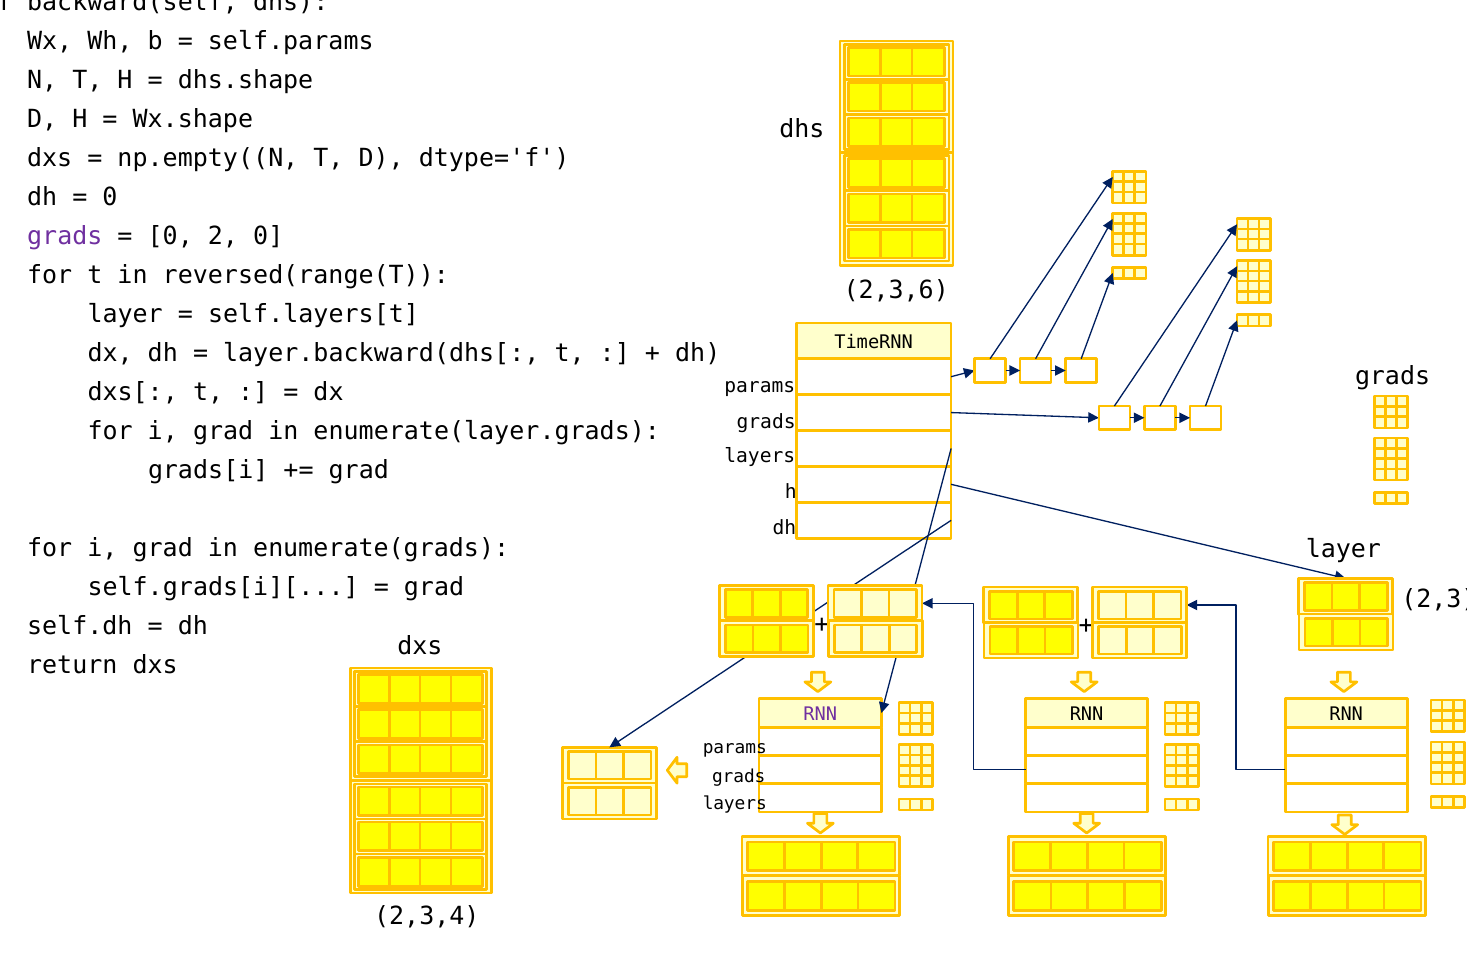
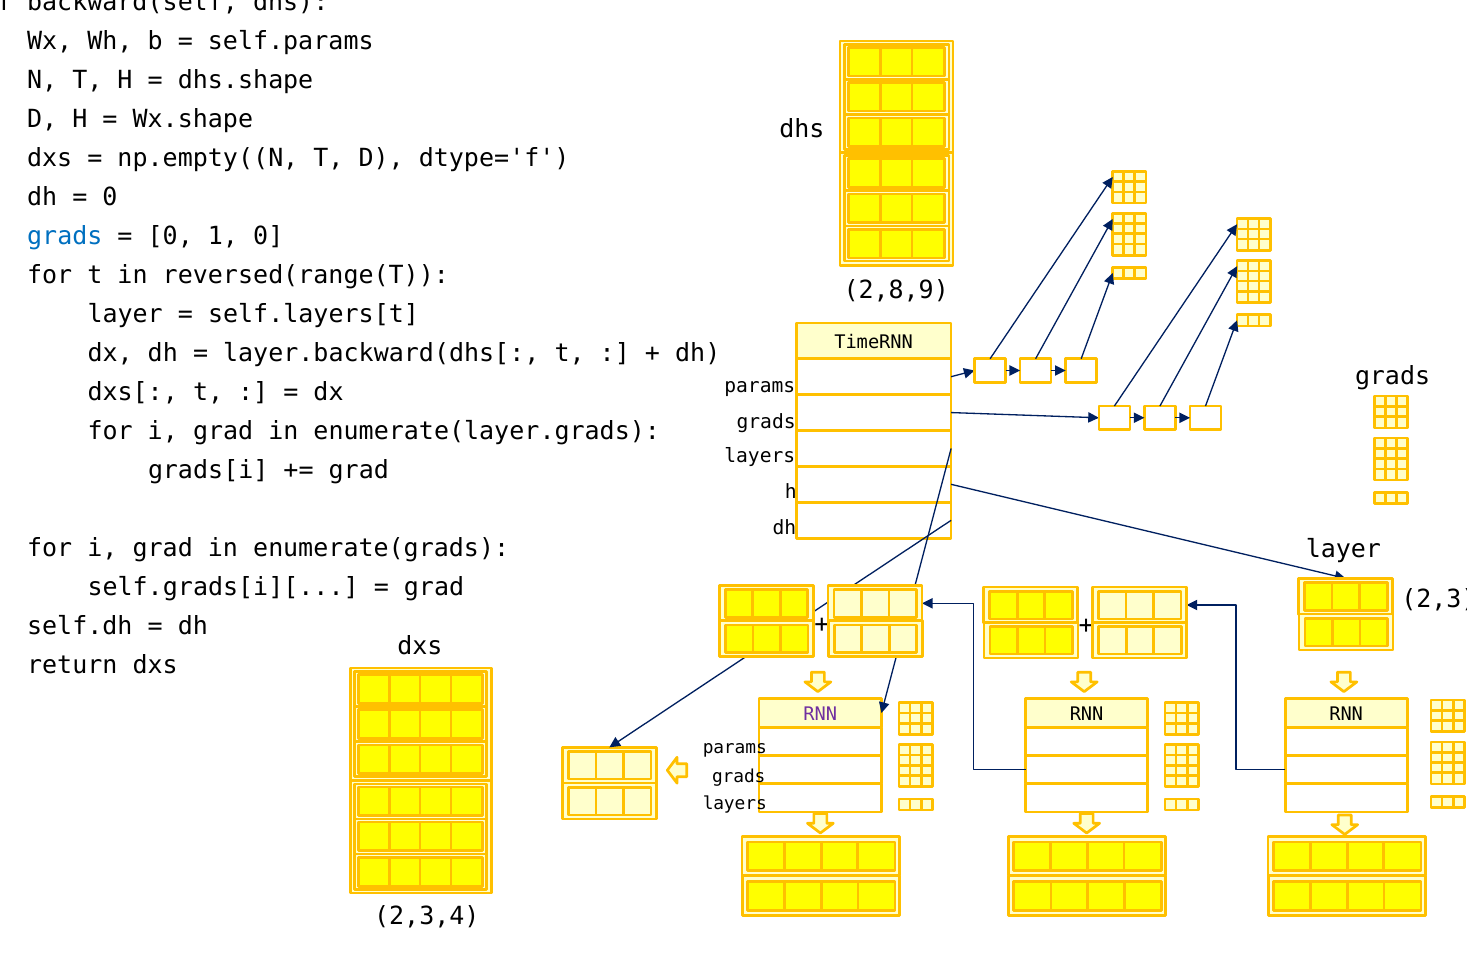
grads colour: purple -> blue (65, 236)
2: 2 -> 1 (223, 236)
2,3,6: 2,3,6 -> 2,8,9 (896, 290)
